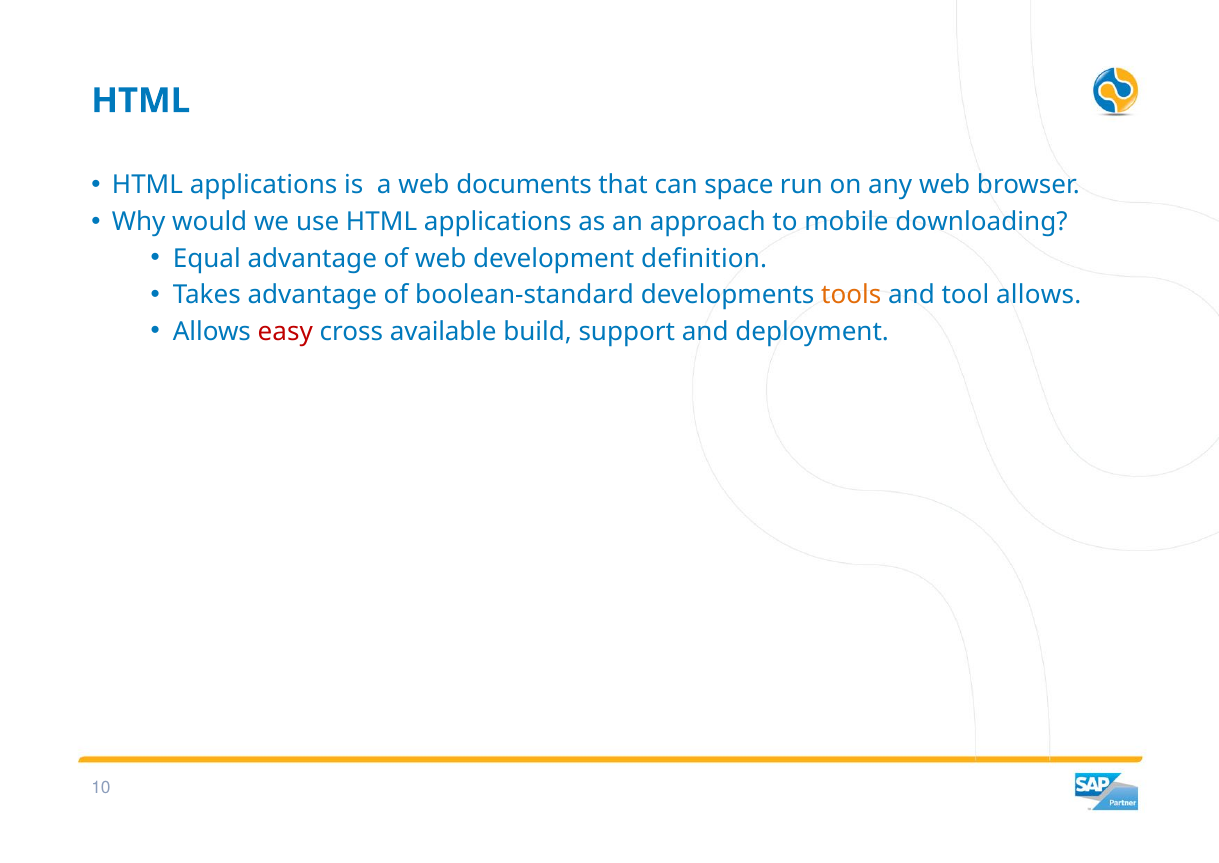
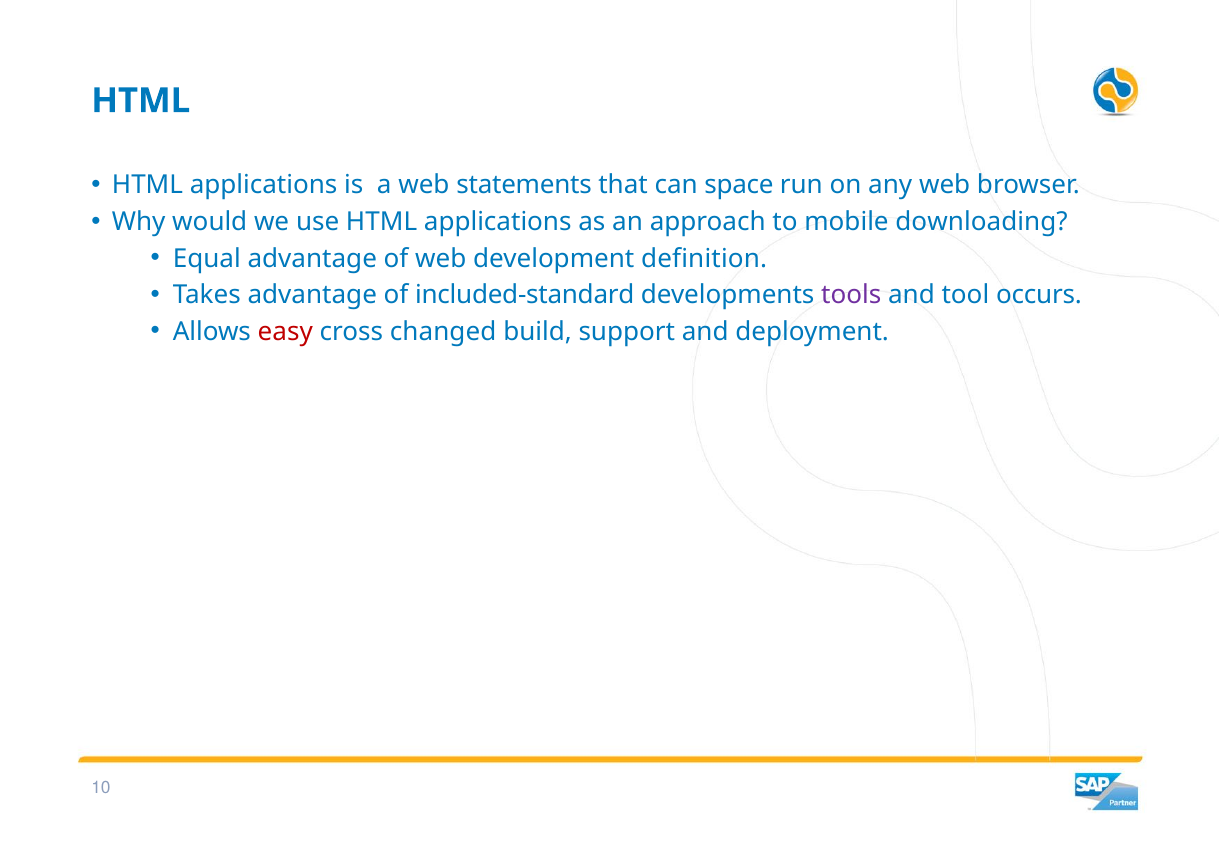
documents: documents -> statements (524, 185)
boolean-standard: boolean-standard -> included-standard (525, 295)
tools colour: orange -> purple (851, 295)
tool allows: allows -> occurs (1039, 295)
available: available -> changed (443, 331)
